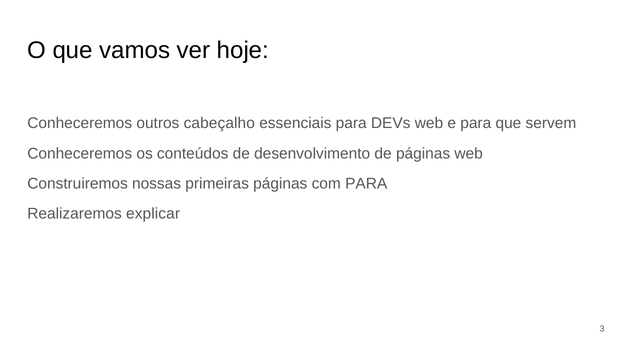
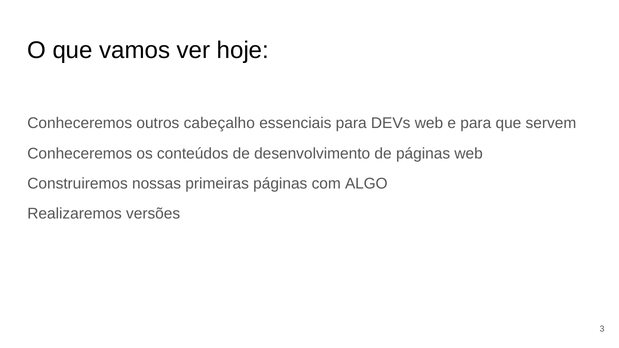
com PARA: PARA -> ALGO (366, 184)
explicar: explicar -> versões (153, 214)
